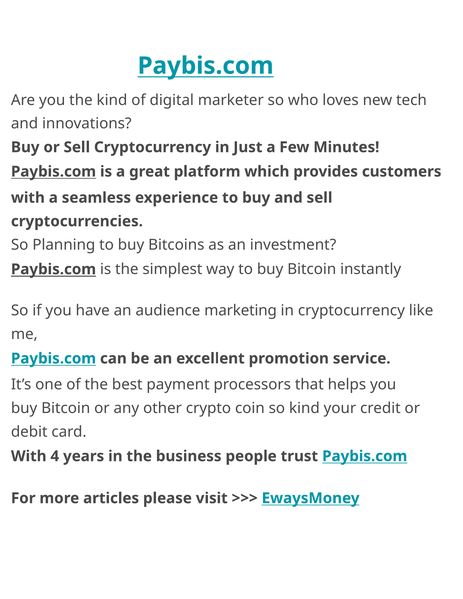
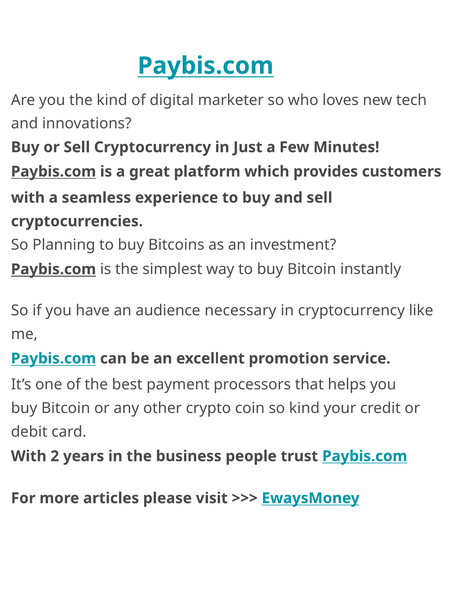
marketing: marketing -> necessary (240, 311)
4: 4 -> 2 (55, 456)
